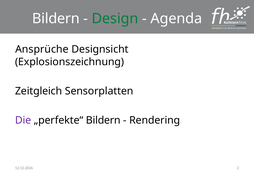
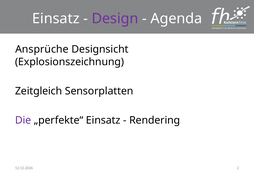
Bildern: Bildern -> Einsatz (56, 19)
Design colour: green -> purple (115, 19)
„perfekte“ Bildern: Bildern -> Einsatz (103, 120)
